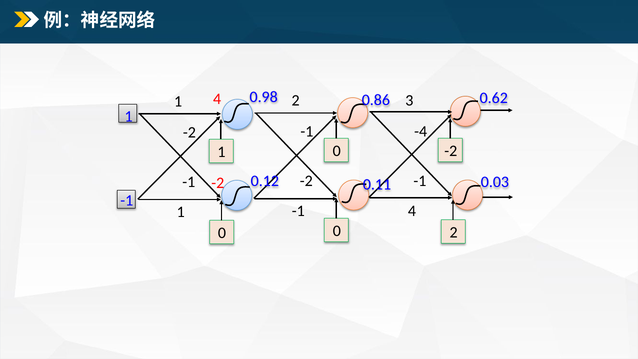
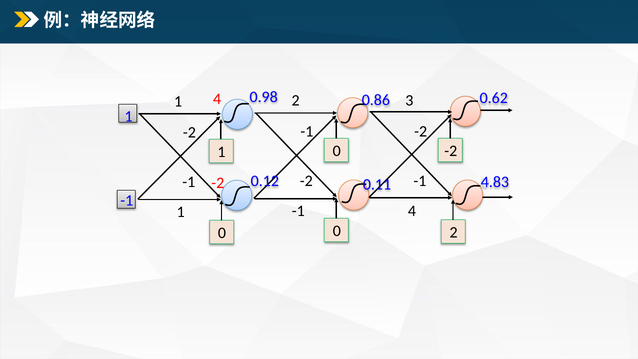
-4: -4 -> -2 (421, 131)
0.03: 0.03 -> 4.83 (495, 182)
